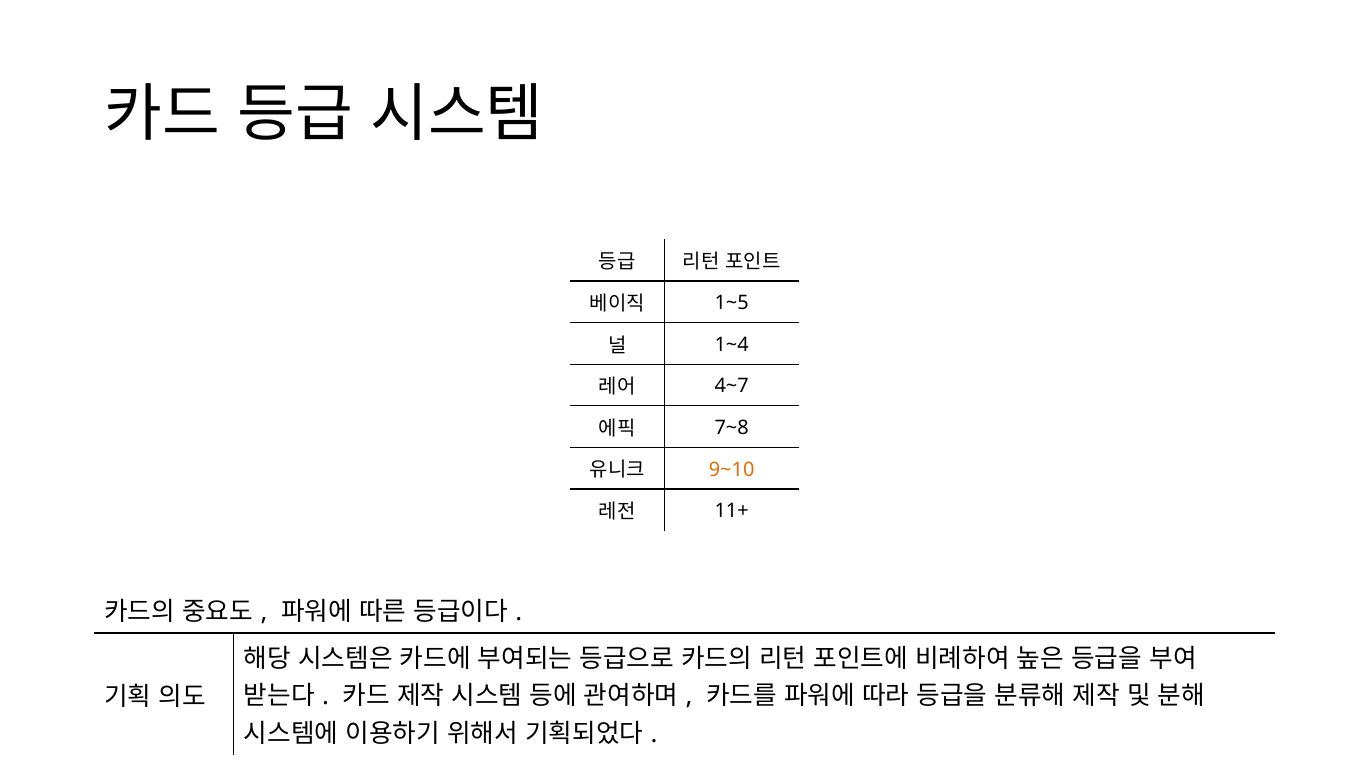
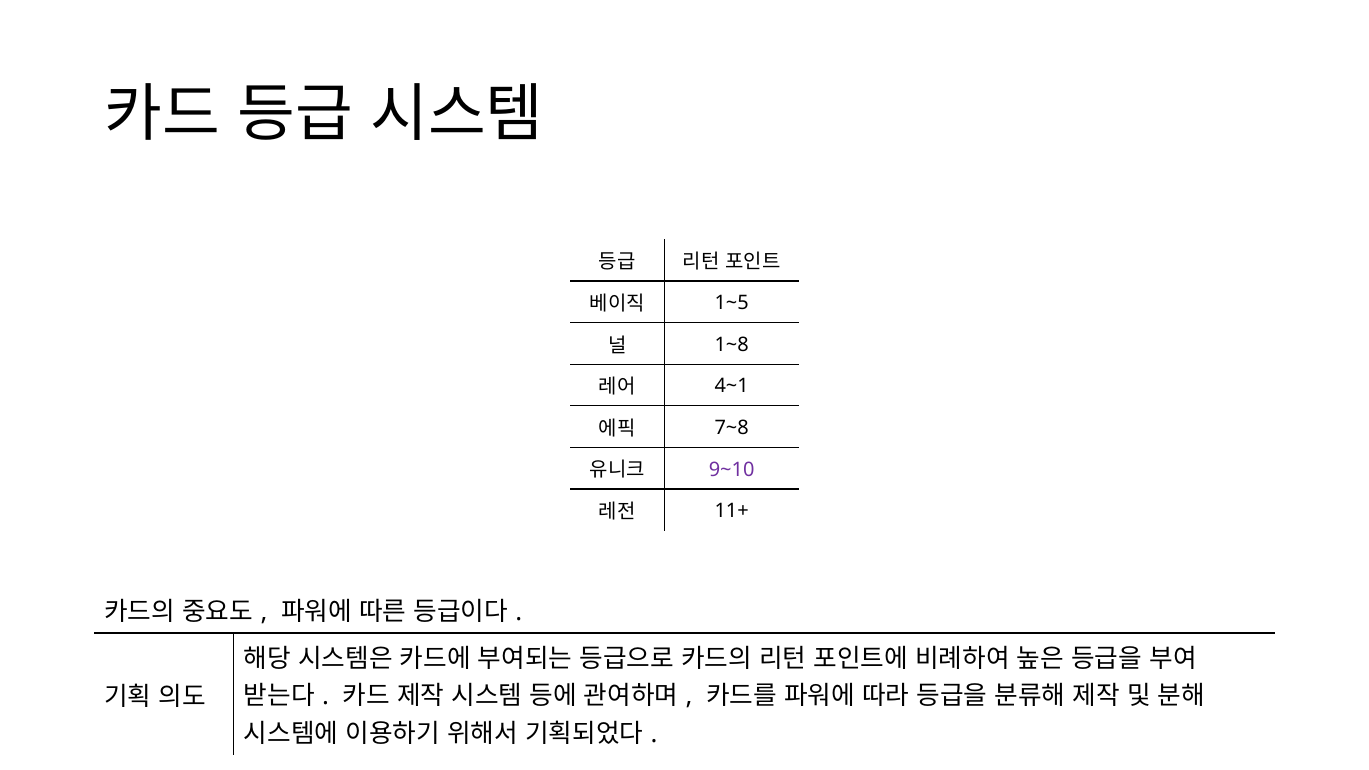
1~4: 1~4 -> 1~8 (732, 345)
4~7: 4~7 -> 4~1 (732, 386)
9~10 colour: orange -> purple (732, 469)
